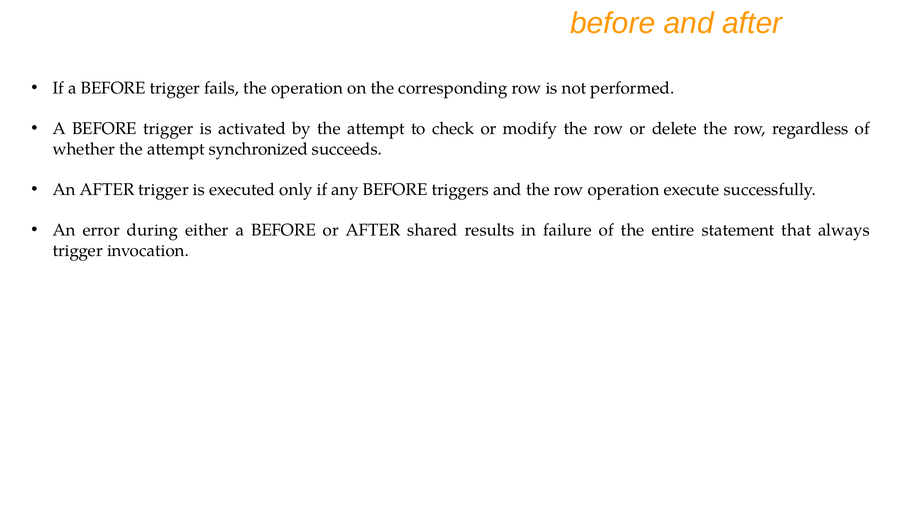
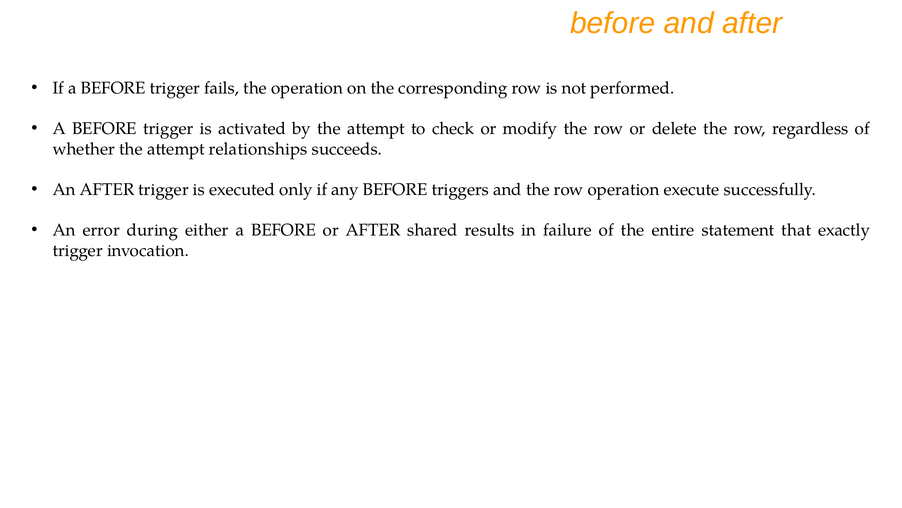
synchronized: synchronized -> relationships (258, 149)
always: always -> exactly (844, 230)
